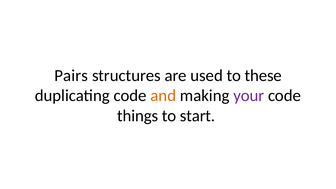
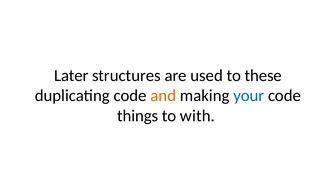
Pairs: Pairs -> Later (71, 76)
your colour: purple -> blue (249, 96)
start: start -> with (197, 116)
